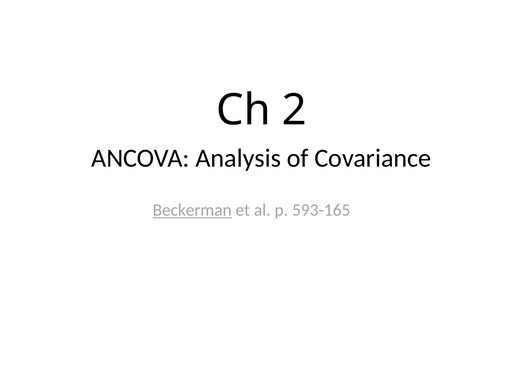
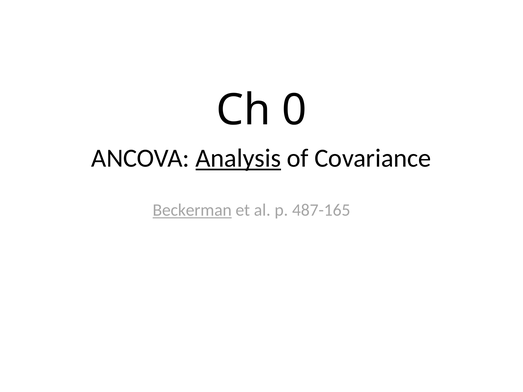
2: 2 -> 0 (294, 110)
Analysis underline: none -> present (238, 158)
593-165: 593-165 -> 487-165 (321, 210)
